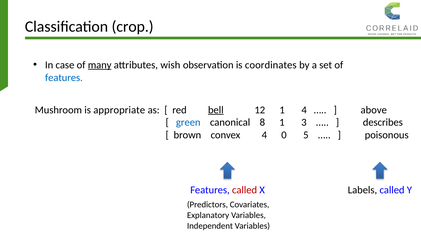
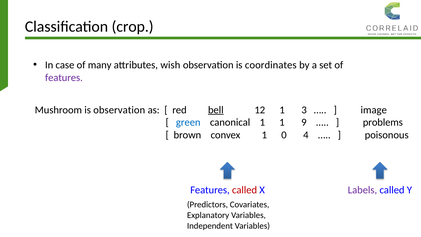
many underline: present -> none (100, 65)
features colour: blue -> purple (64, 77)
is appropriate: appropriate -> observation (119, 110)
1 4: 4 -> 3 (304, 110)
above: above -> image (374, 110)
canonical 8: 8 -> 1 (262, 122)
3: 3 -> 9 (304, 122)
describes: describes -> problems (383, 122)
convex 4: 4 -> 1 (264, 135)
5: 5 -> 4 (306, 135)
Labels colour: black -> purple (362, 190)
